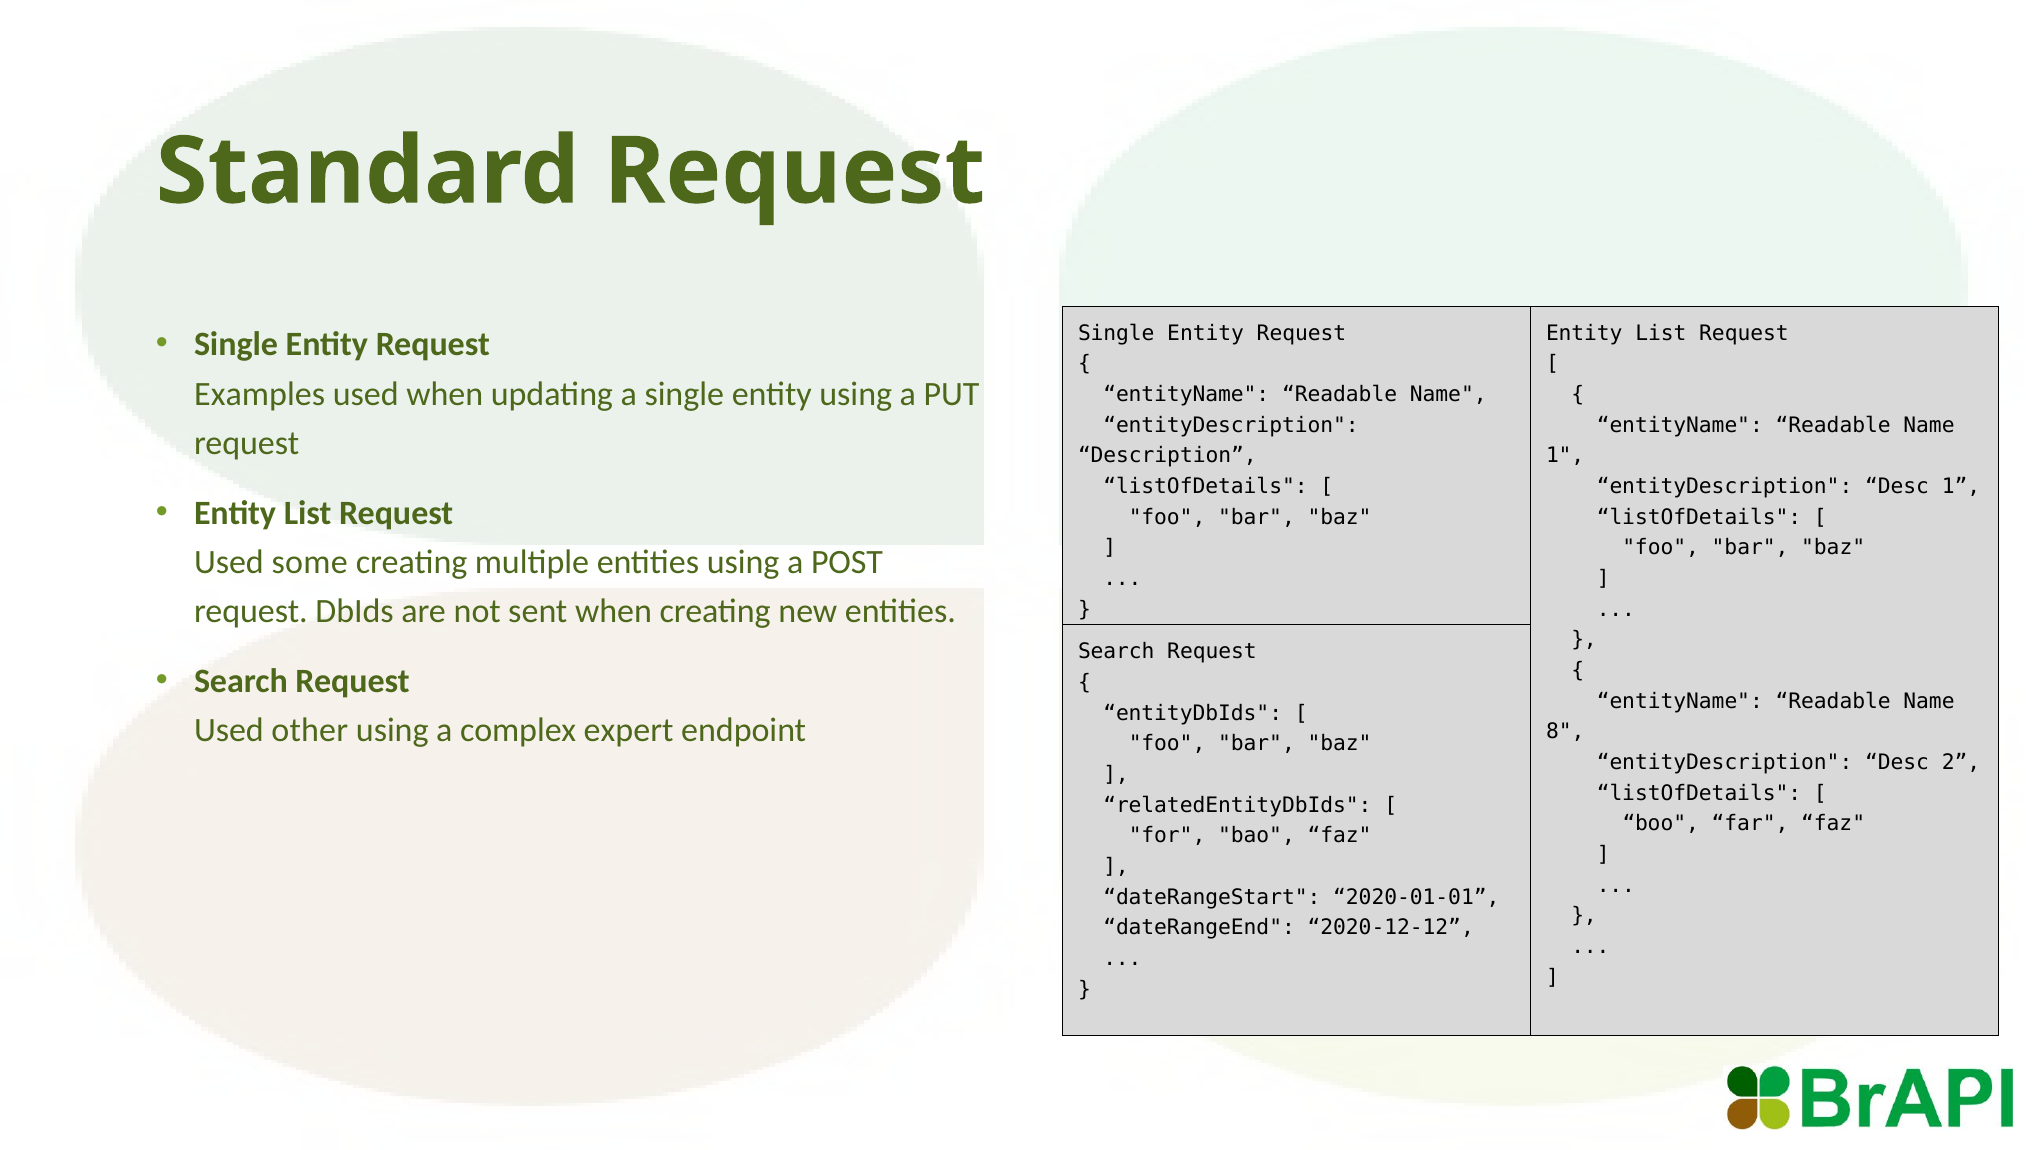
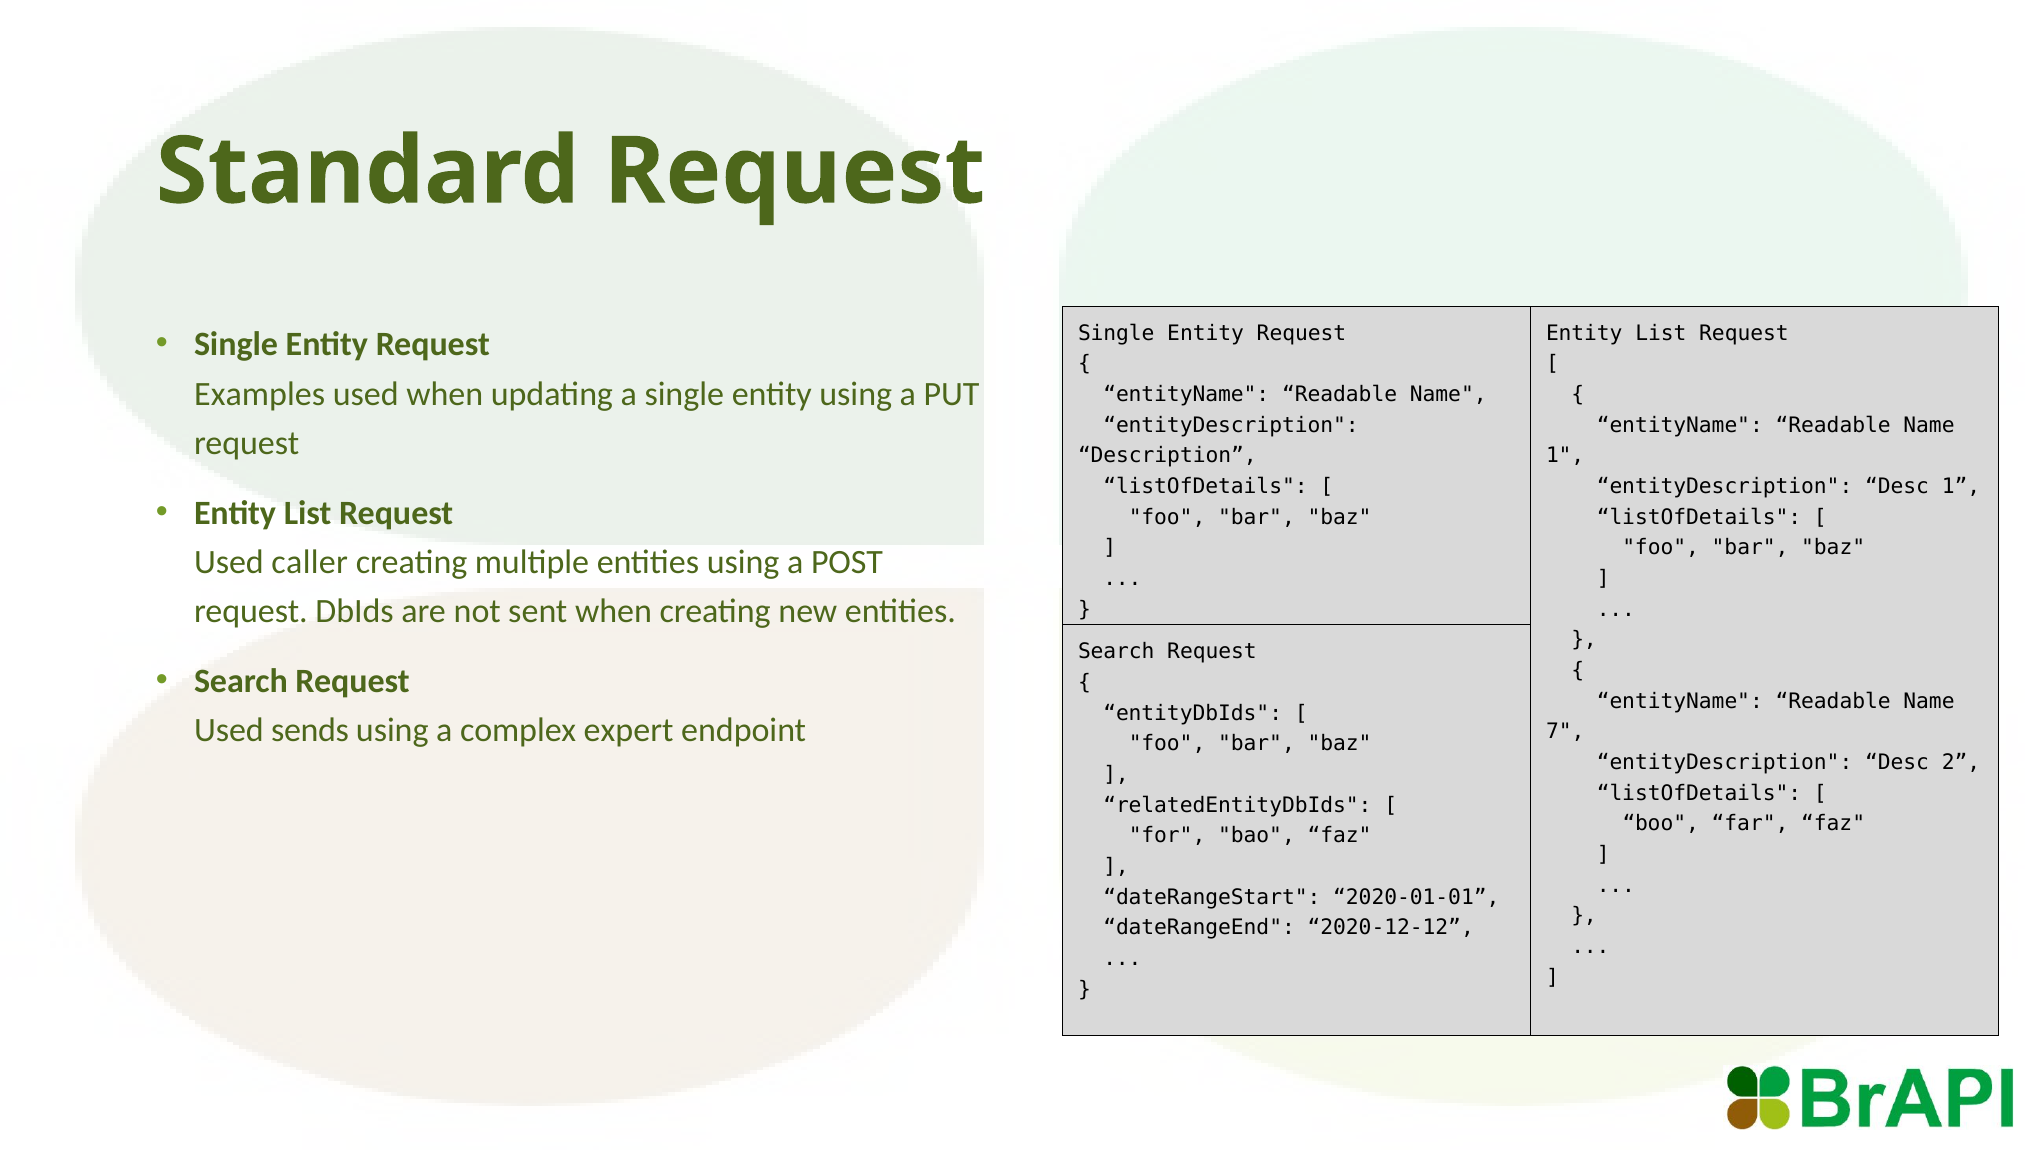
some: some -> caller (310, 562)
other: other -> sends (310, 730)
8: 8 -> 7 (1565, 732)
